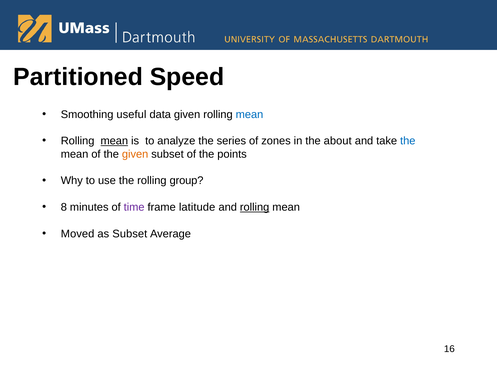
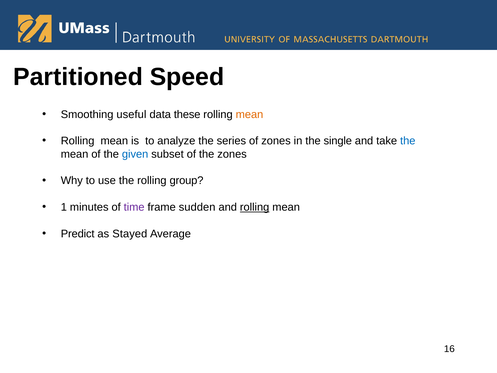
data given: given -> these (187, 114)
mean colour: blue -> orange (250, 114)
mean underline: present -> none (114, 141)
about: about -> single (338, 141)
given colour: orange -> blue (135, 154)
the points: points -> zones (232, 154)
8: 8 -> 1 (64, 207)
latitude: latitude -> sudden (197, 207)
Moved: Moved -> Predict (78, 234)
as Subset: Subset -> Stayed (130, 234)
